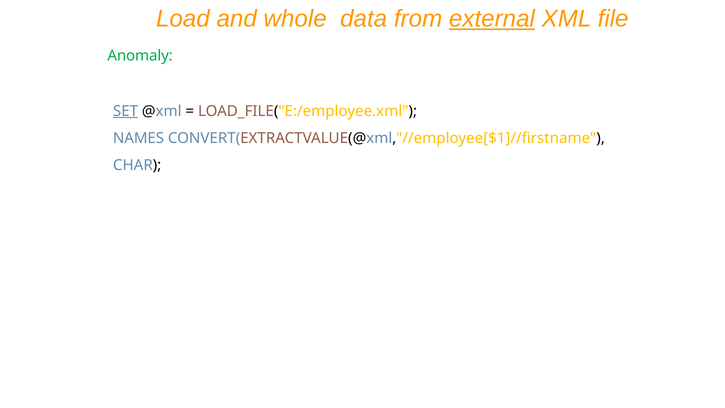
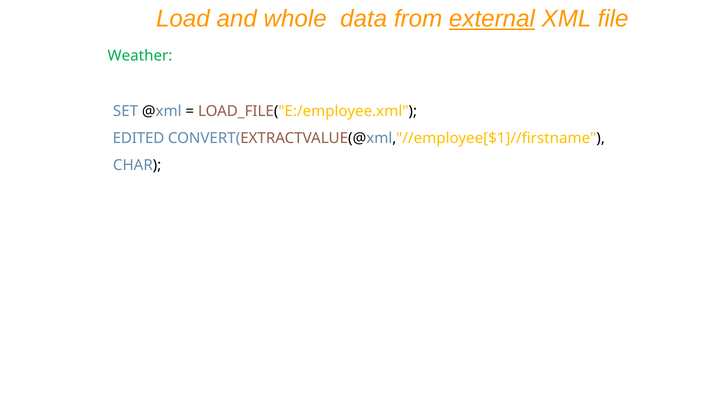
Anomaly: Anomaly -> Weather (140, 56)
SET underline: present -> none (126, 111)
NAMES: NAMES -> EDITED (139, 138)
